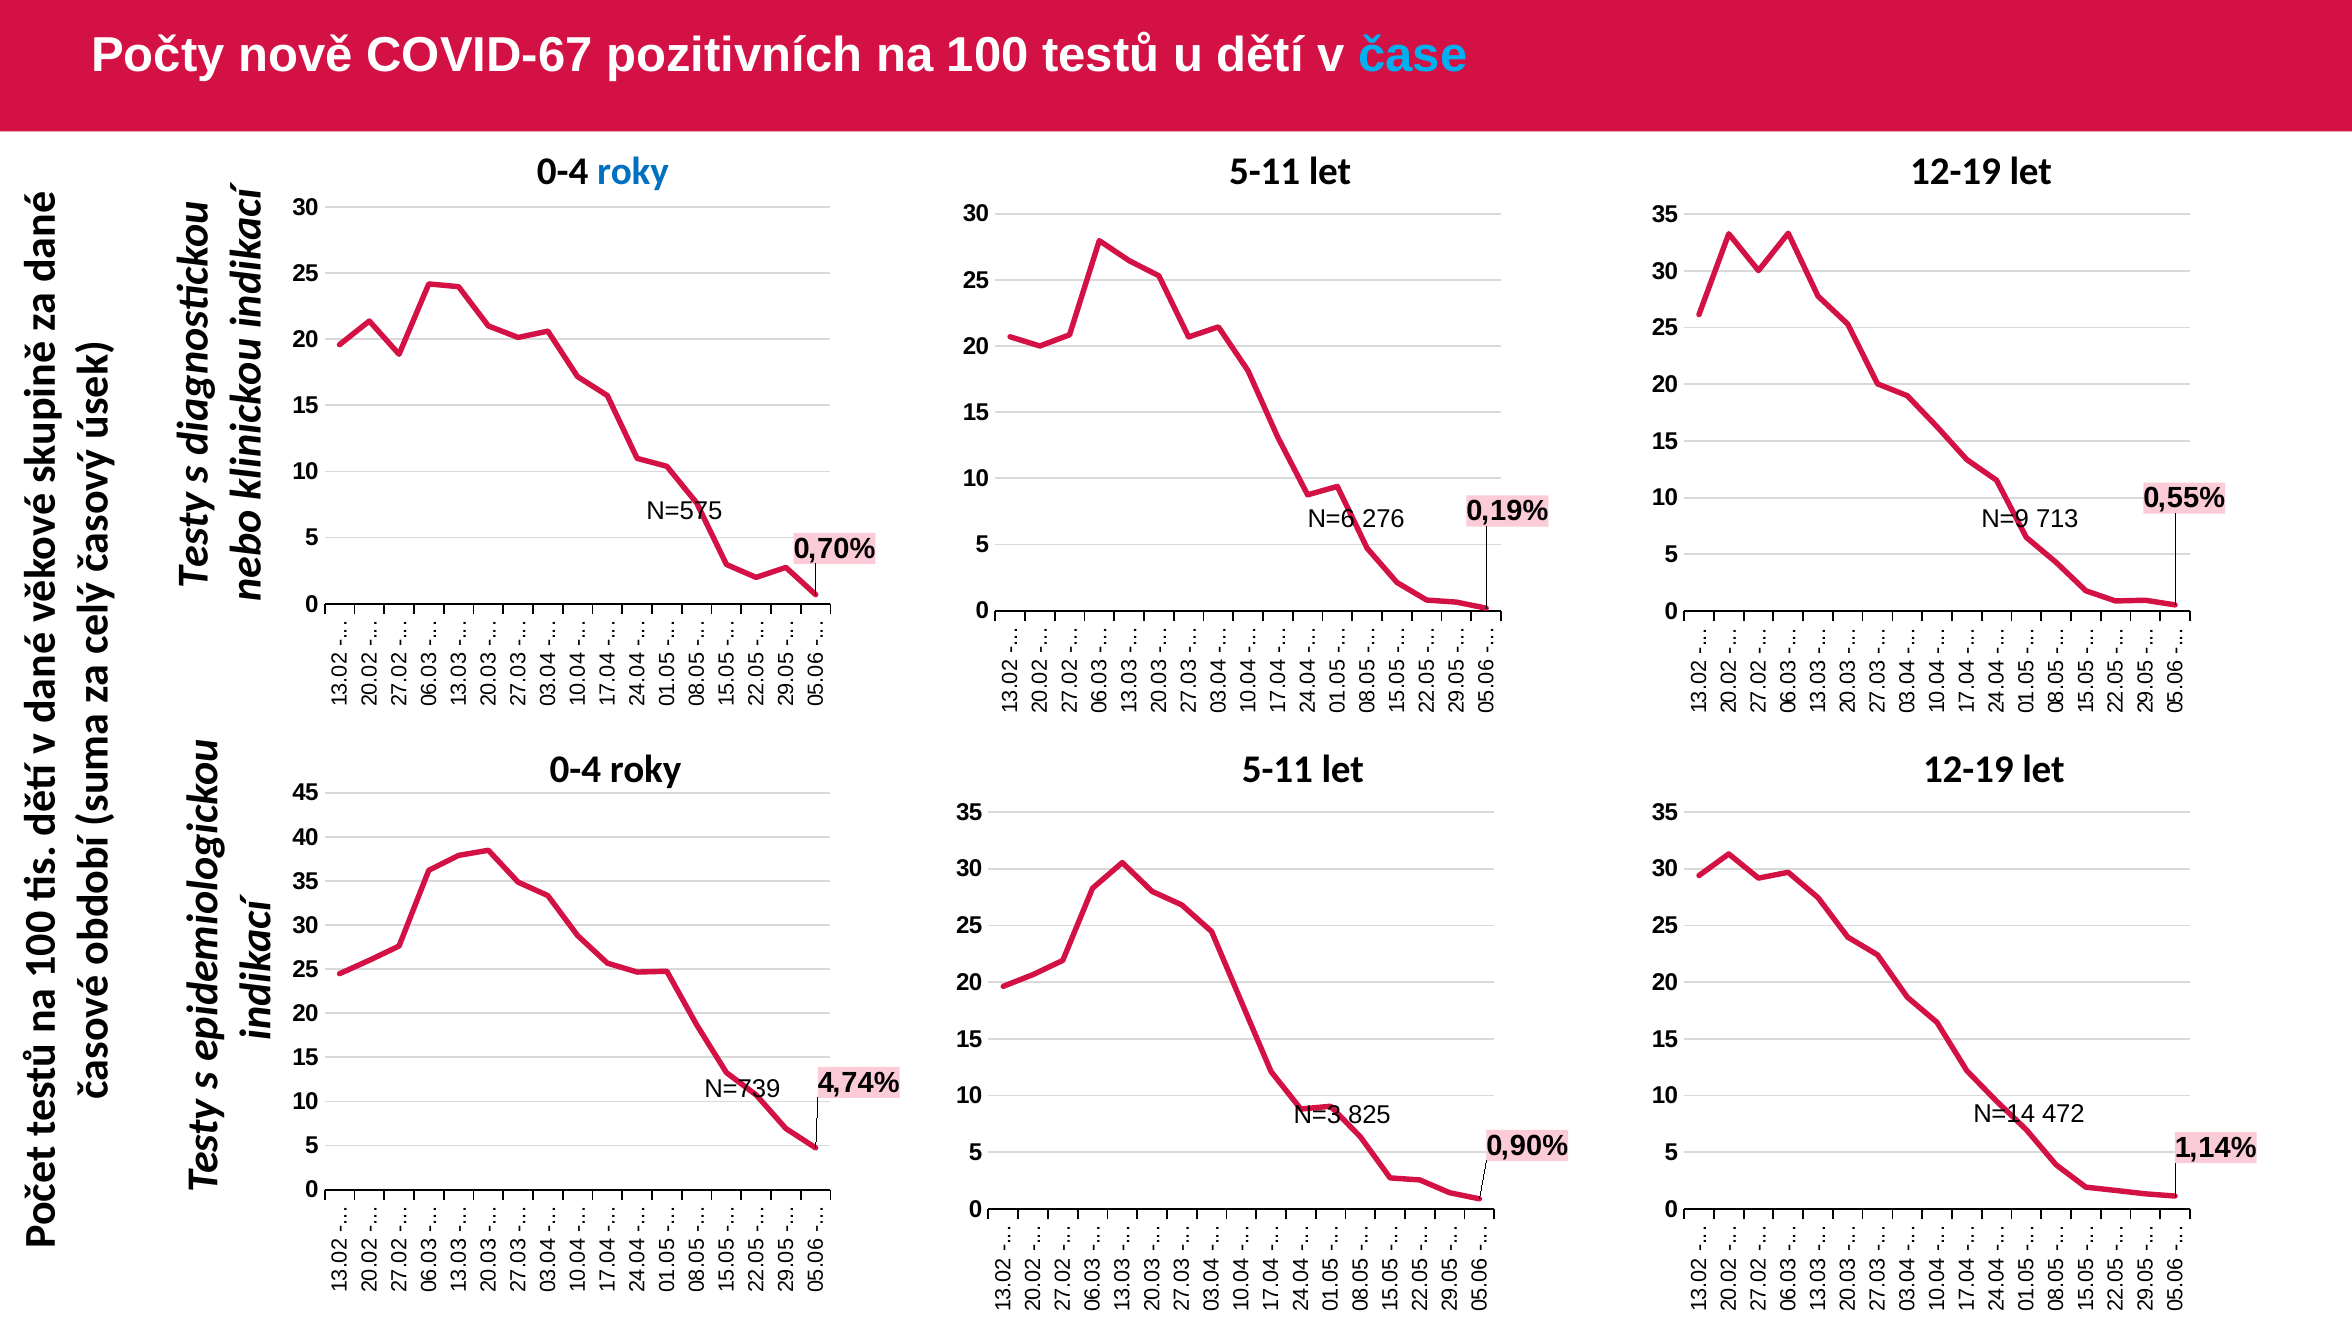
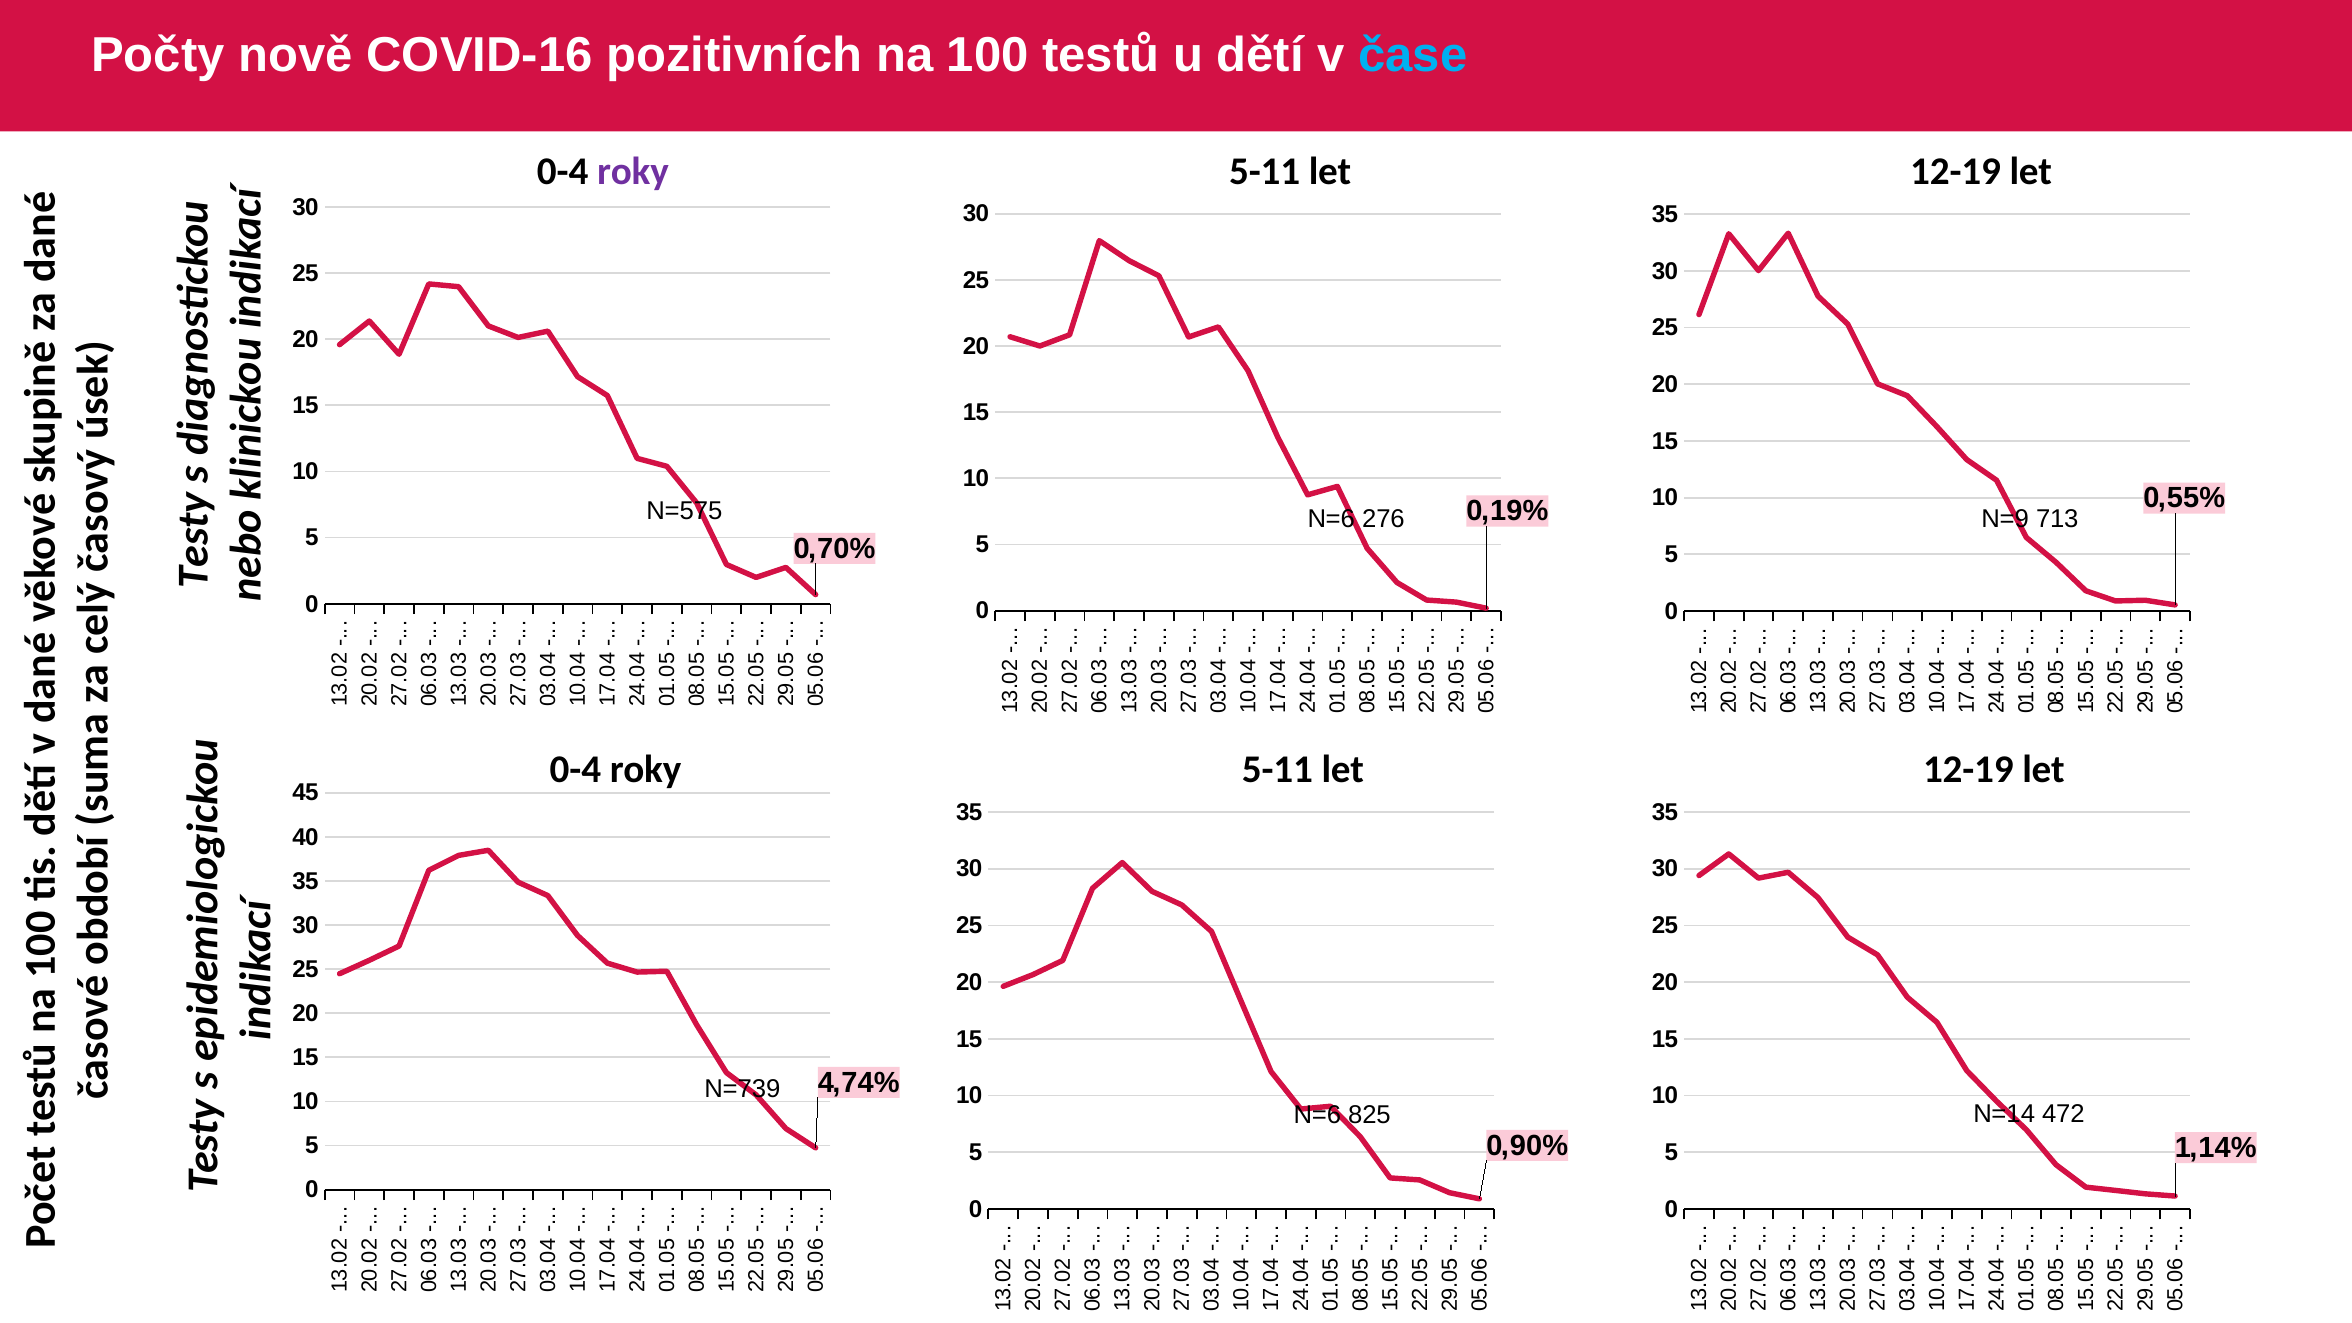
COVID-67: COVID-67 -> COVID-16 (480, 55)
roky colour: blue -> purple (633, 171)
N=3: N=3 -> N=6 (1317, 1115)
